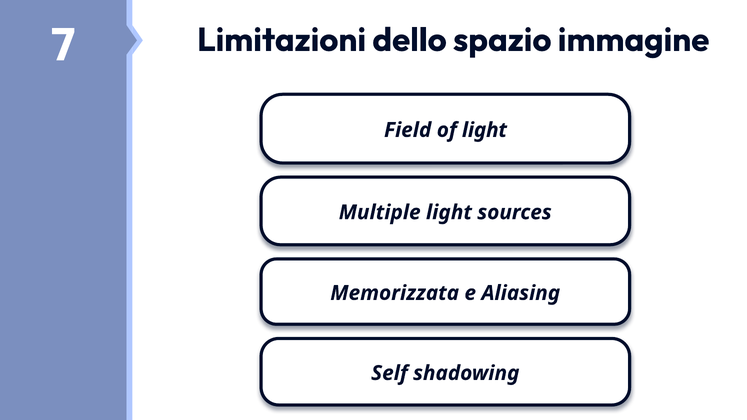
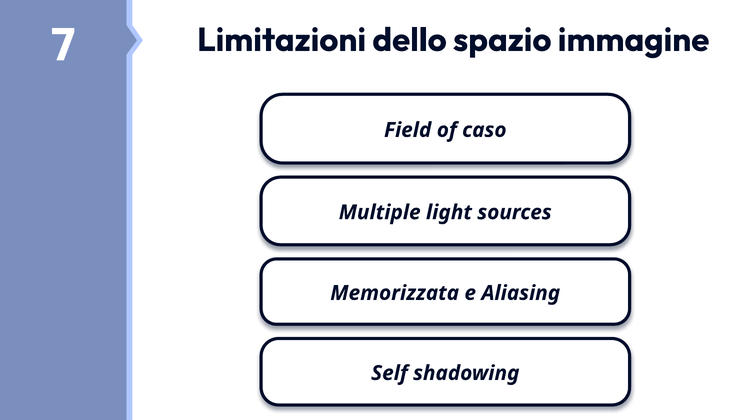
of light: light -> caso (484, 130)
